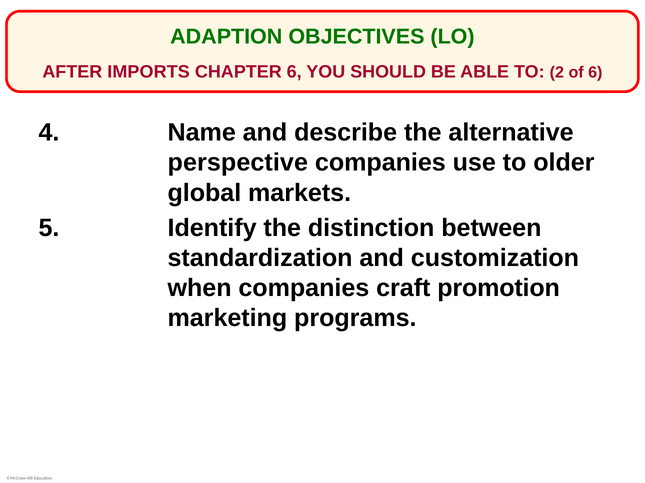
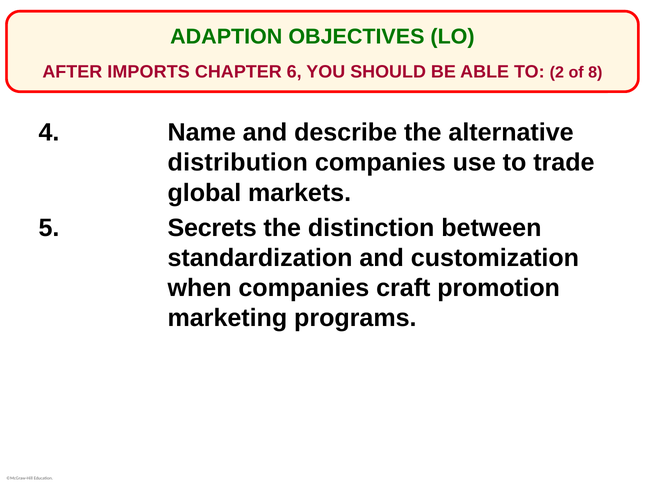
of 6: 6 -> 8 (595, 73)
perspective: perspective -> distribution (238, 163)
older: older -> trade (564, 163)
Identify: Identify -> Secrets (212, 228)
